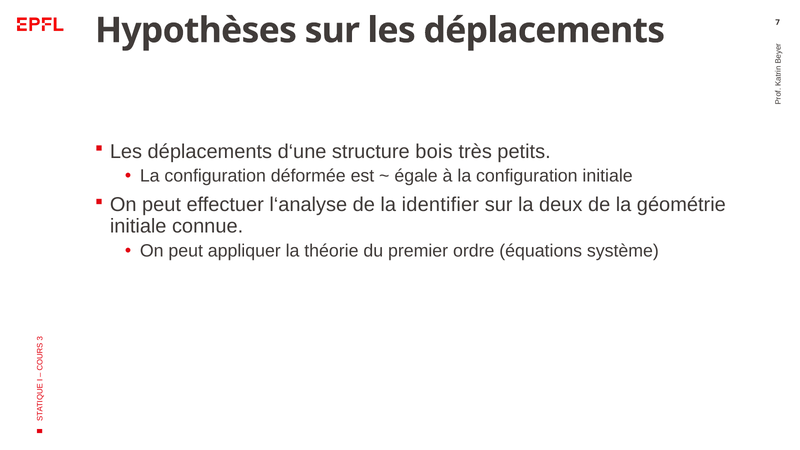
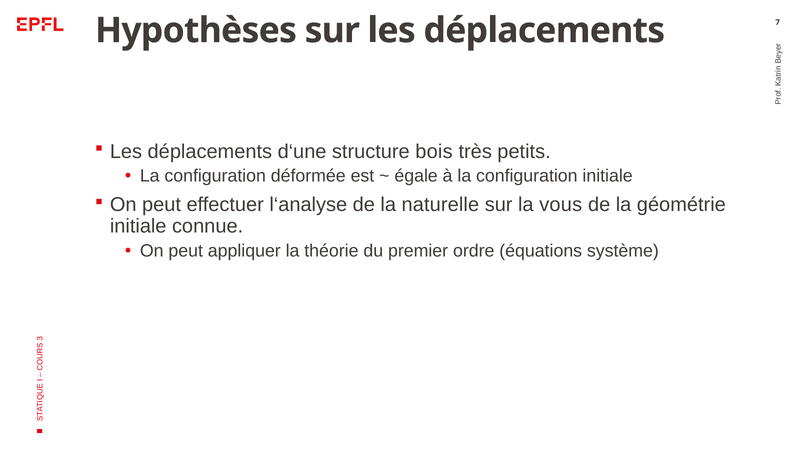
identifier: identifier -> naturelle (440, 205)
deux: deux -> vous (561, 205)
